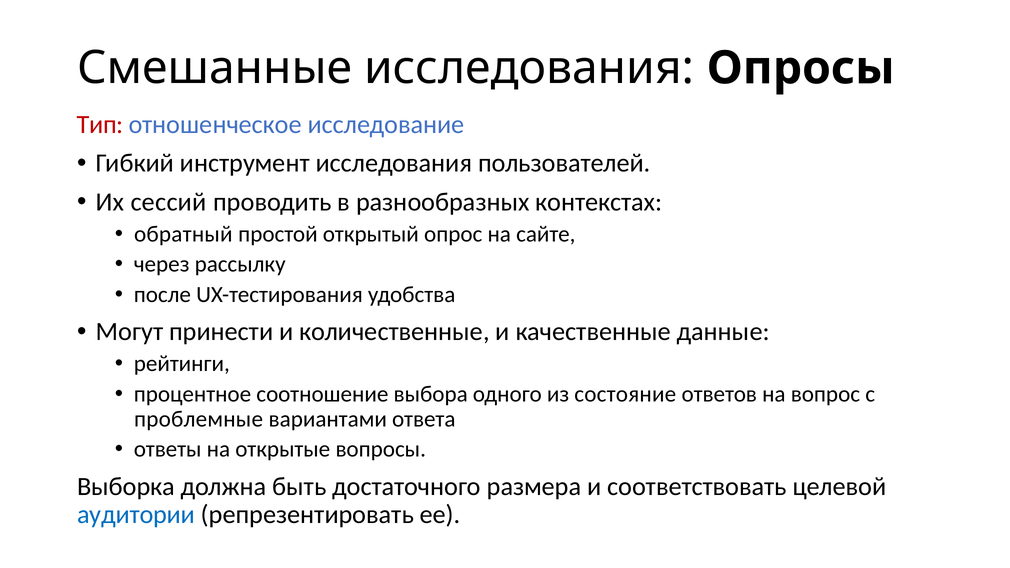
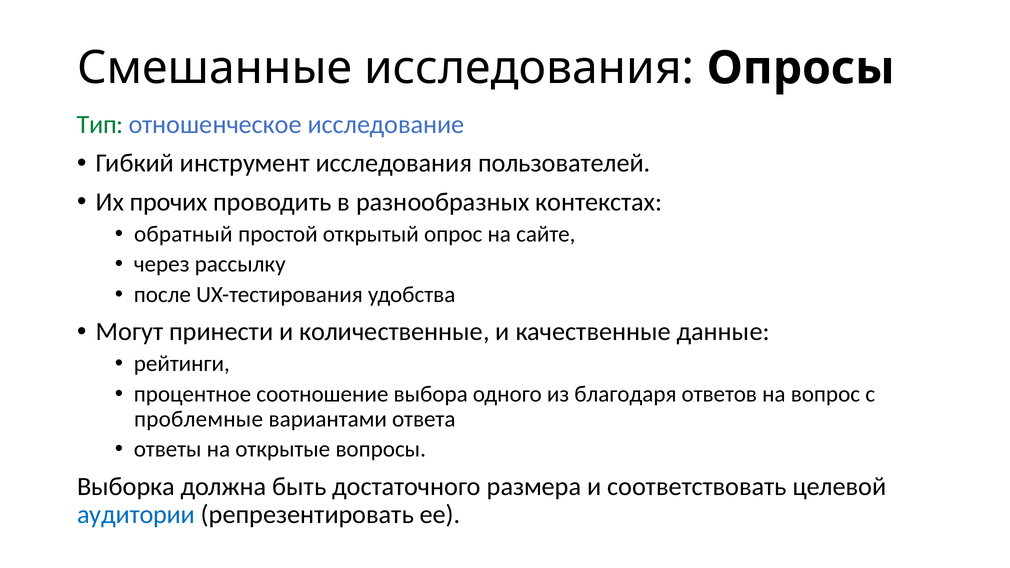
Тип colour: red -> green (100, 124)
сессий: сессий -> прочих (169, 202)
состояние: состояние -> благодаря (625, 394)
